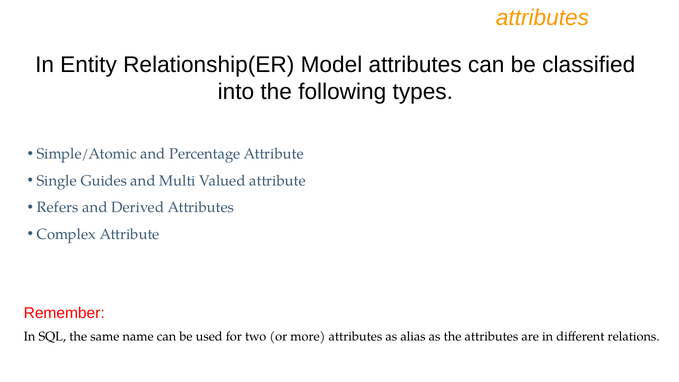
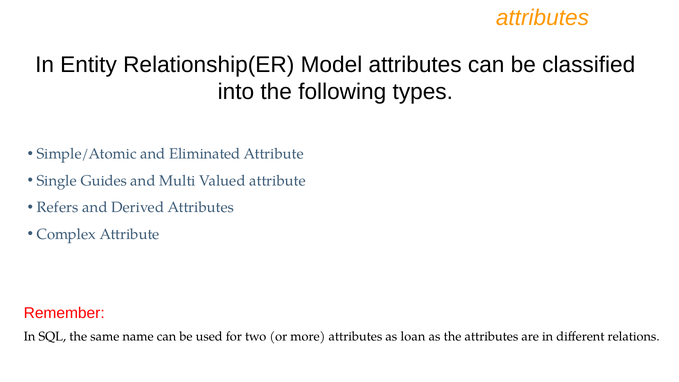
Percentage: Percentage -> Eliminated (205, 154)
alias: alias -> loan (413, 337)
